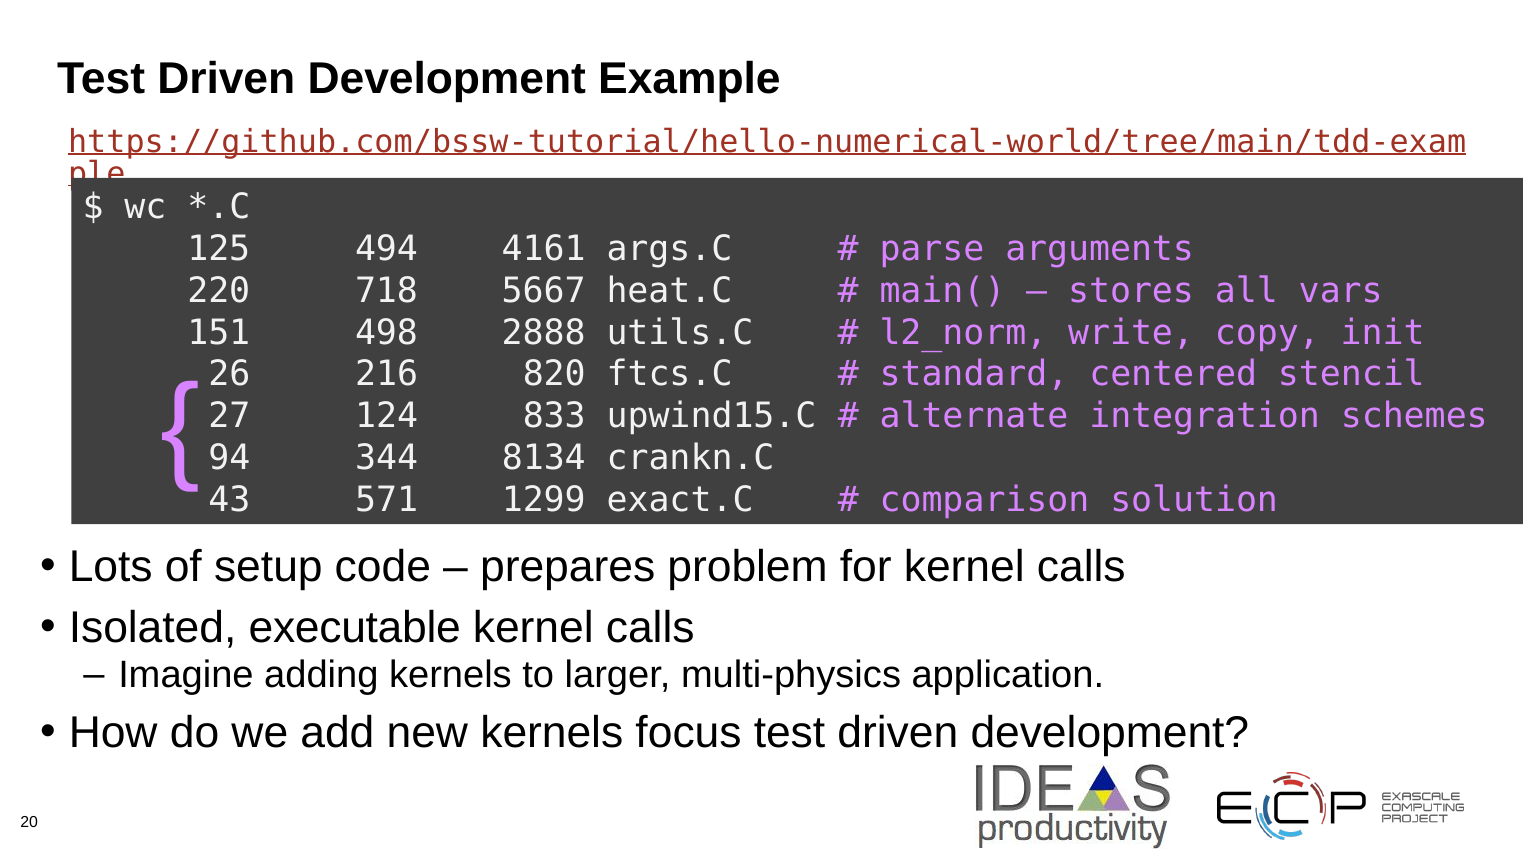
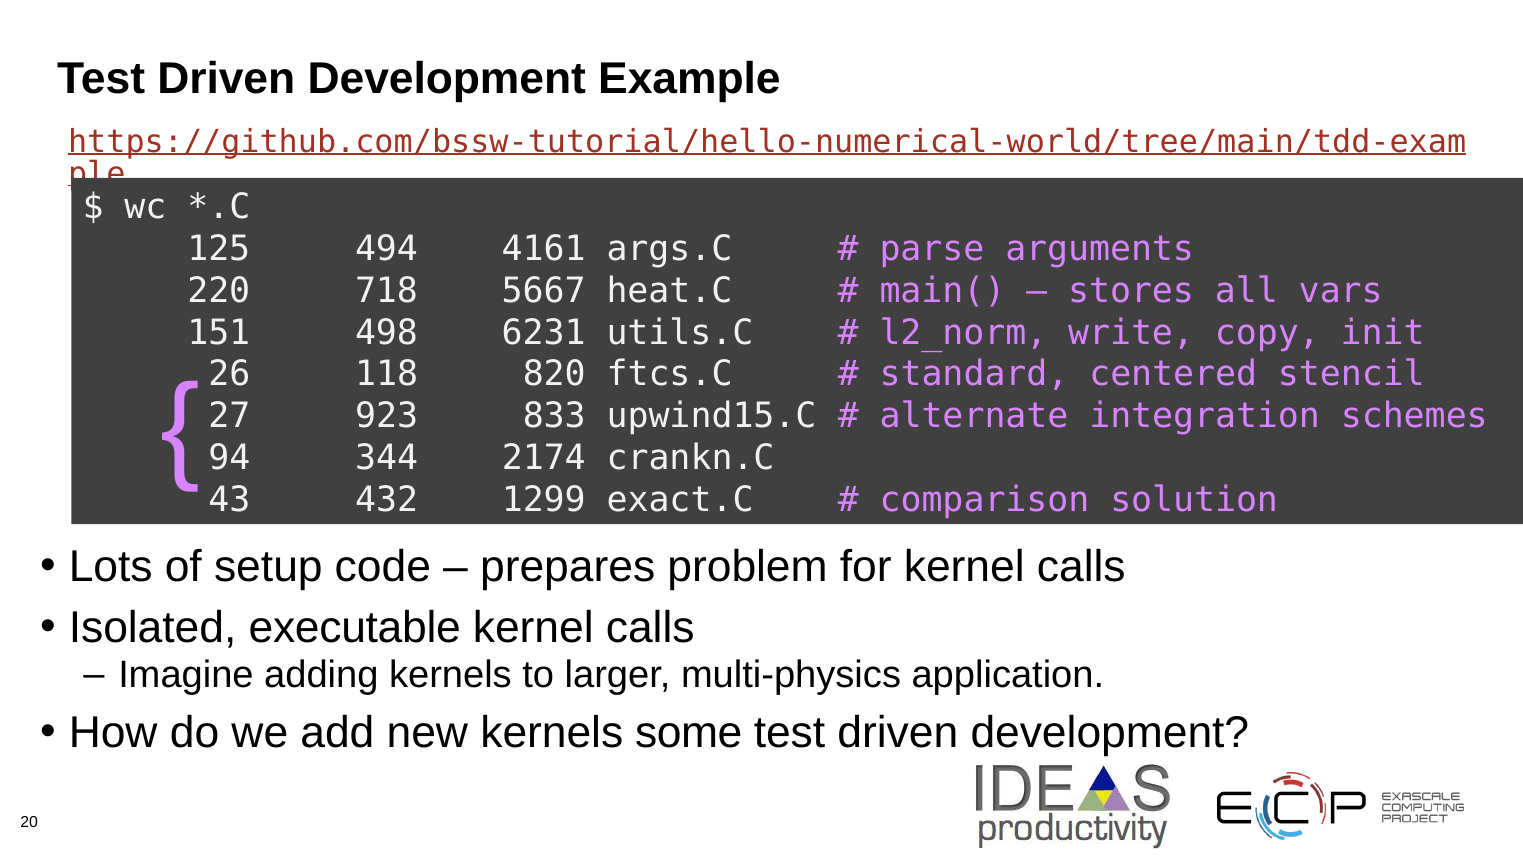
2888: 2888 -> 6231 (544, 333)
216: 216 -> 118 (387, 374)
124: 124 -> 923 (387, 416)
8134: 8134 -> 2174 (544, 458)
571: 571 -> 432 (387, 500)
focus: focus -> some (689, 732)
